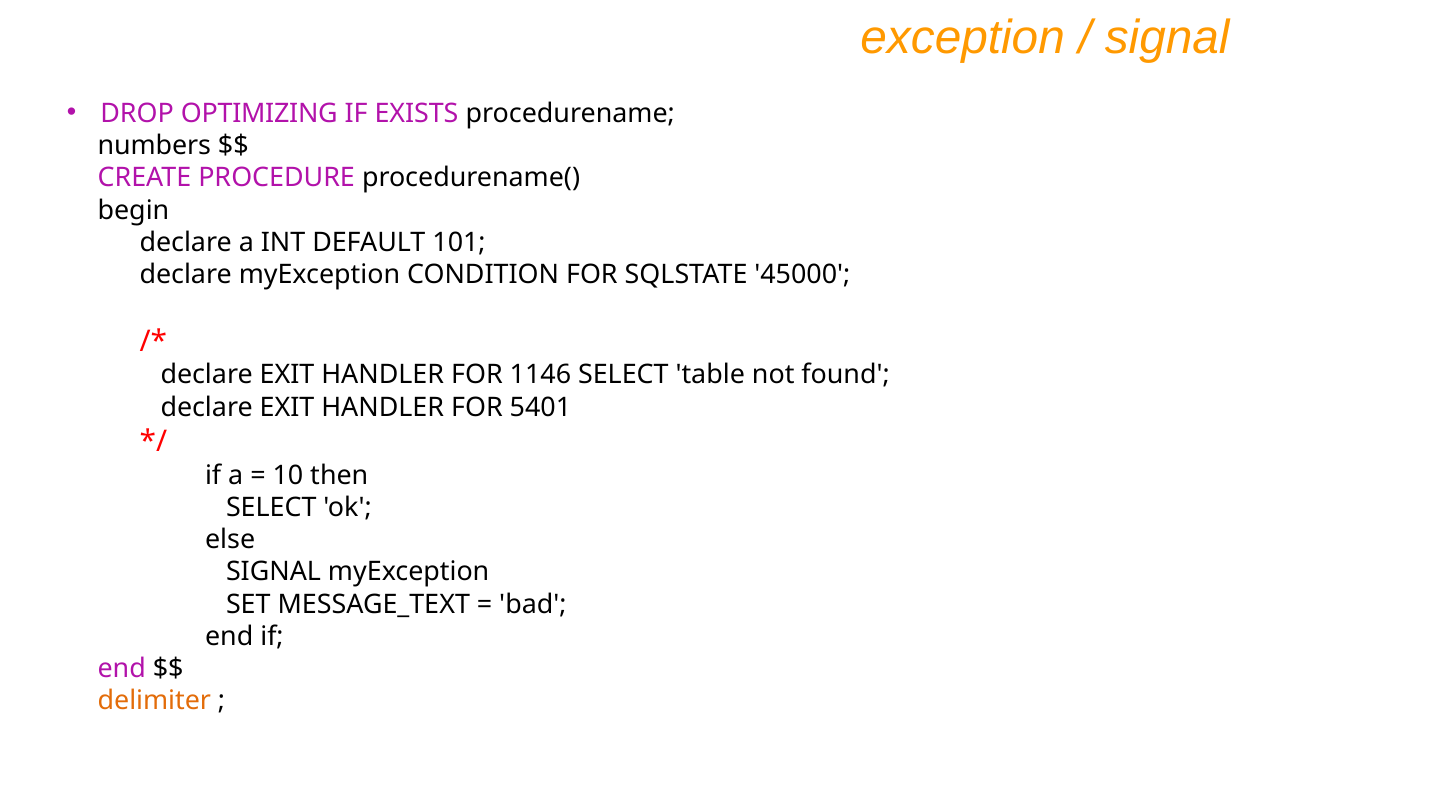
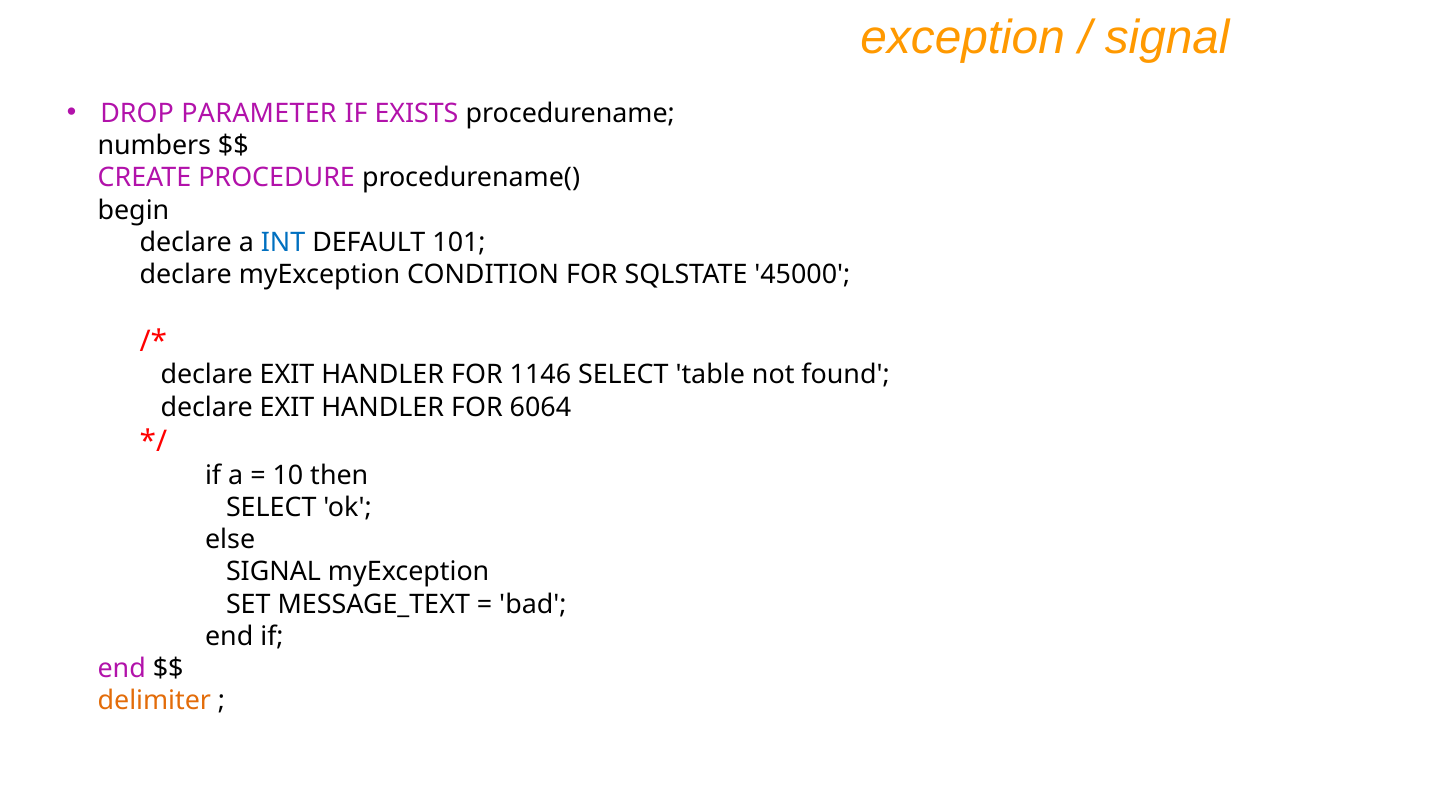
OPTIMIZING: OPTIMIZING -> PARAMETER (259, 113)
INT colour: black -> blue (283, 242)
5401: 5401 -> 6064 (540, 407)
